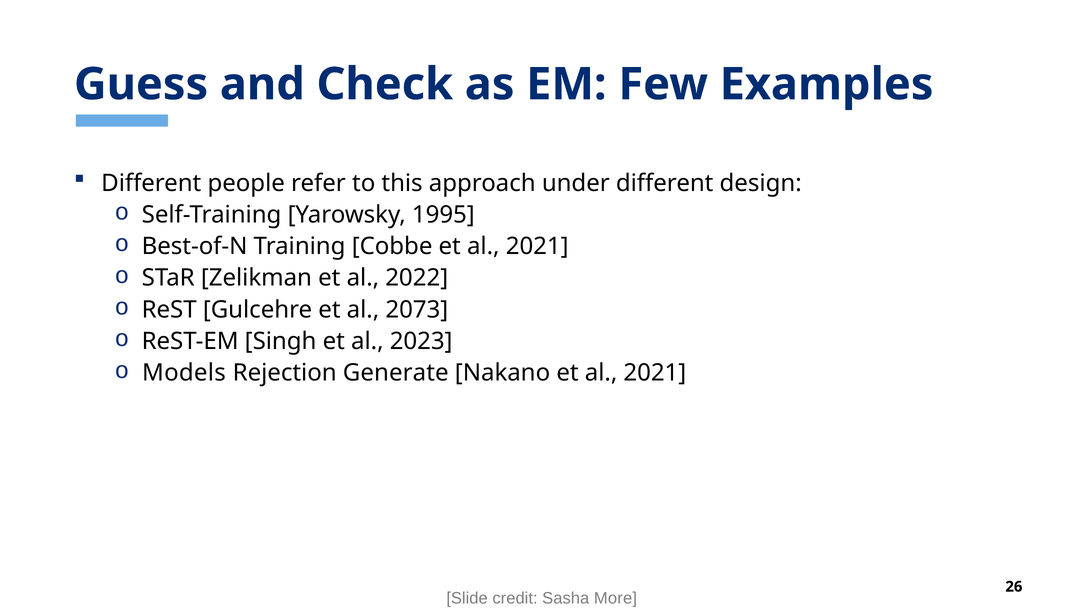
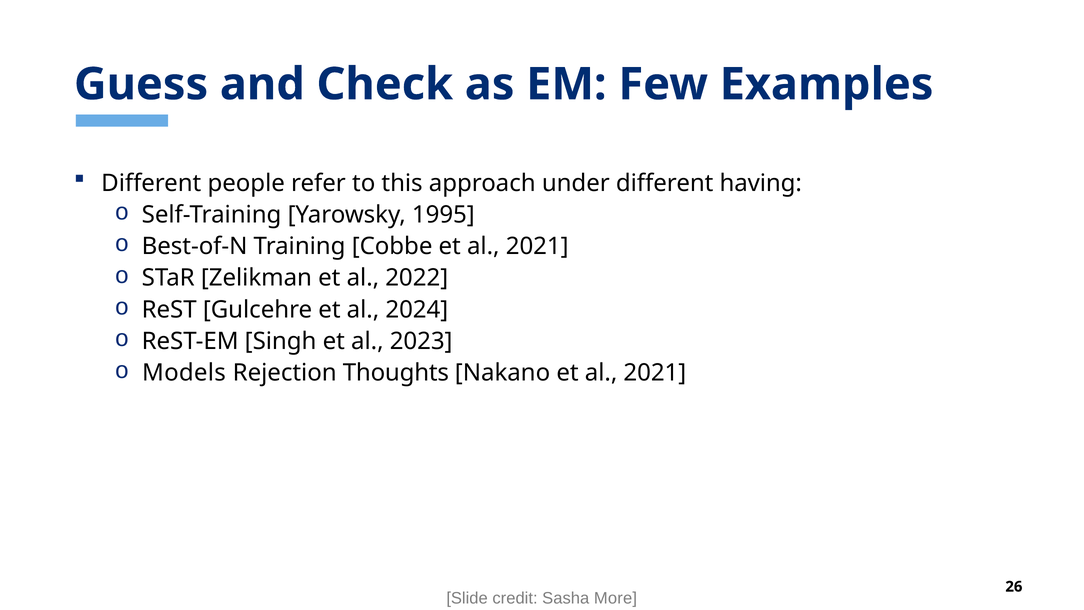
design: design -> having (761, 183)
2073: 2073 -> 2024 (417, 310)
Generate: Generate -> Thoughts (396, 373)
